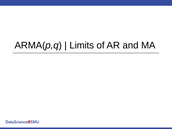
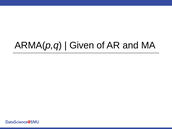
Limits: Limits -> Given (82, 45)
